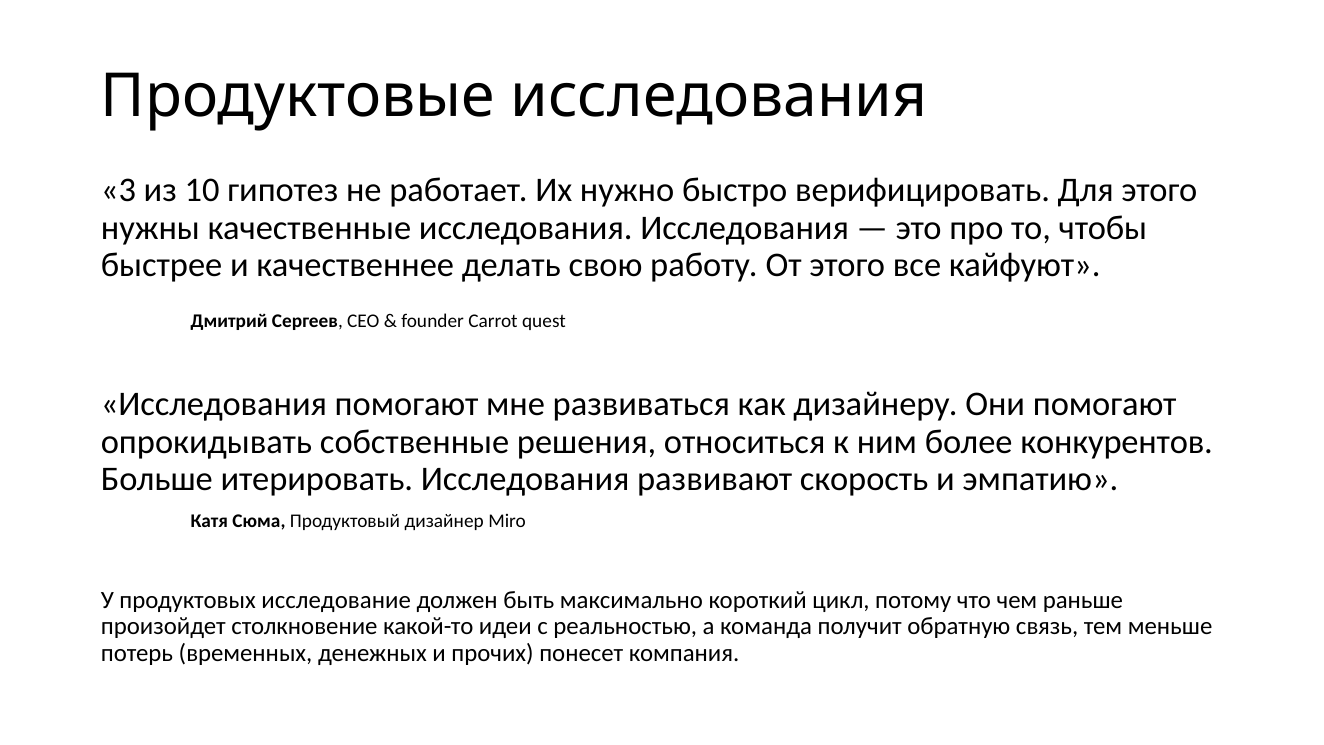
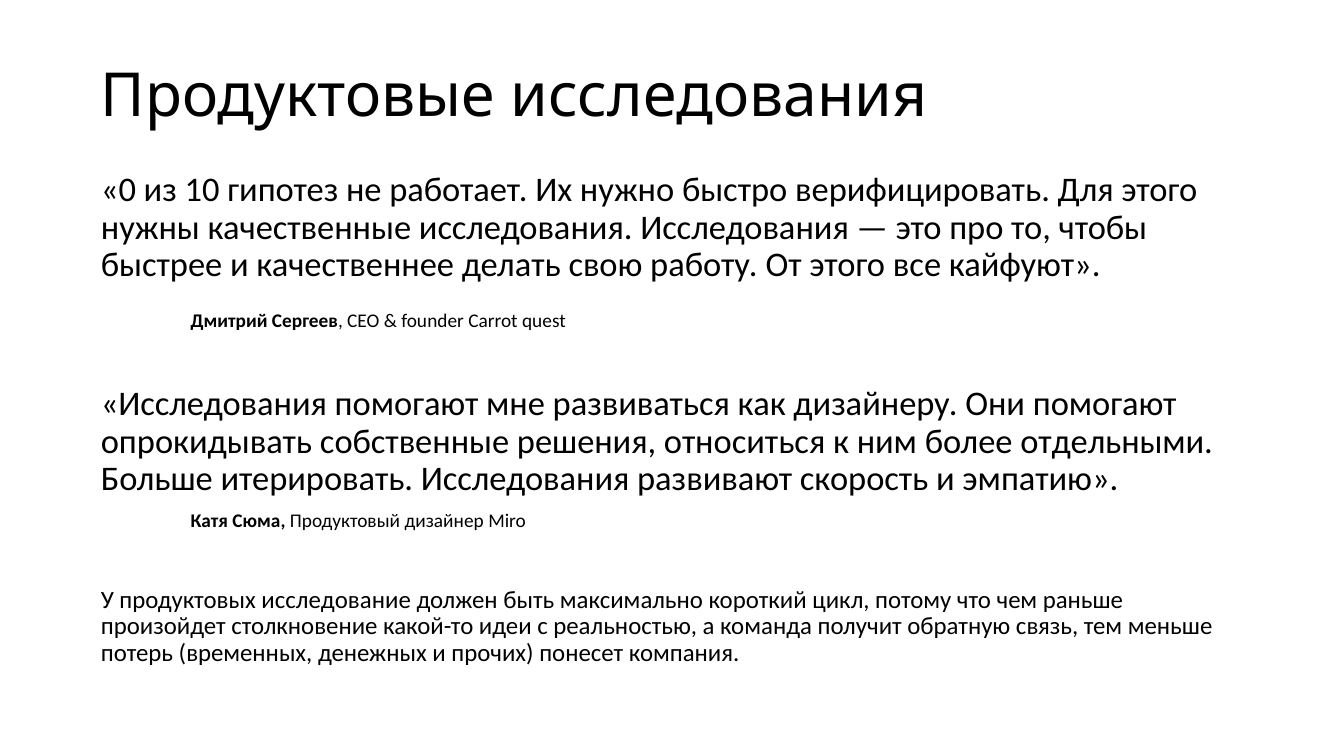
3: 3 -> 0 (118, 190)
конкурентов: конкурентов -> отдельными (1117, 442)
